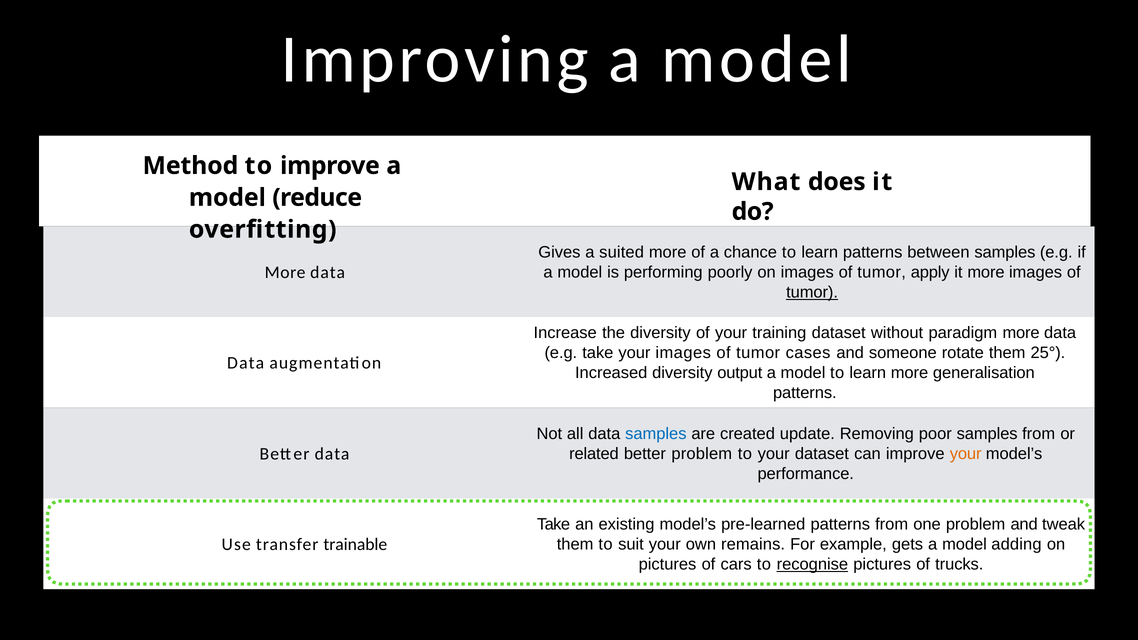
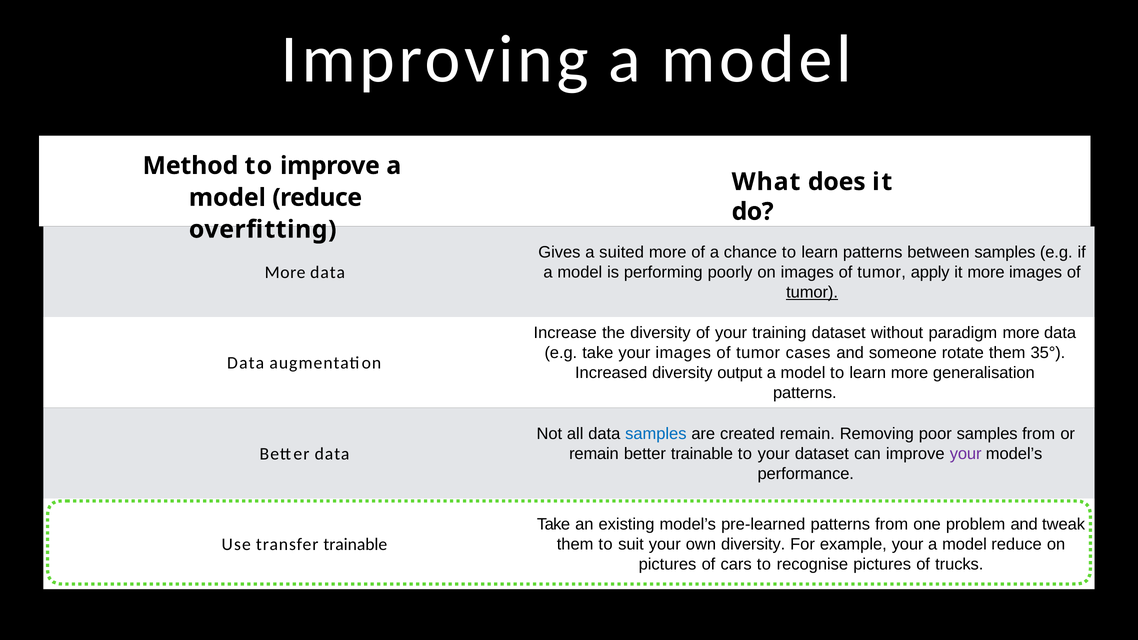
25°: 25° -> 35° (1048, 353)
created update: update -> remain (807, 434)
related: related -> remain (594, 454)
better problem: problem -> trainable (702, 454)
your colour: orange -> purple (966, 454)
own remains: remains -> diversity (753, 545)
example gets: gets -> your (908, 545)
adding: adding -> reduce (1017, 545)
recognise underline: present -> none (812, 565)
